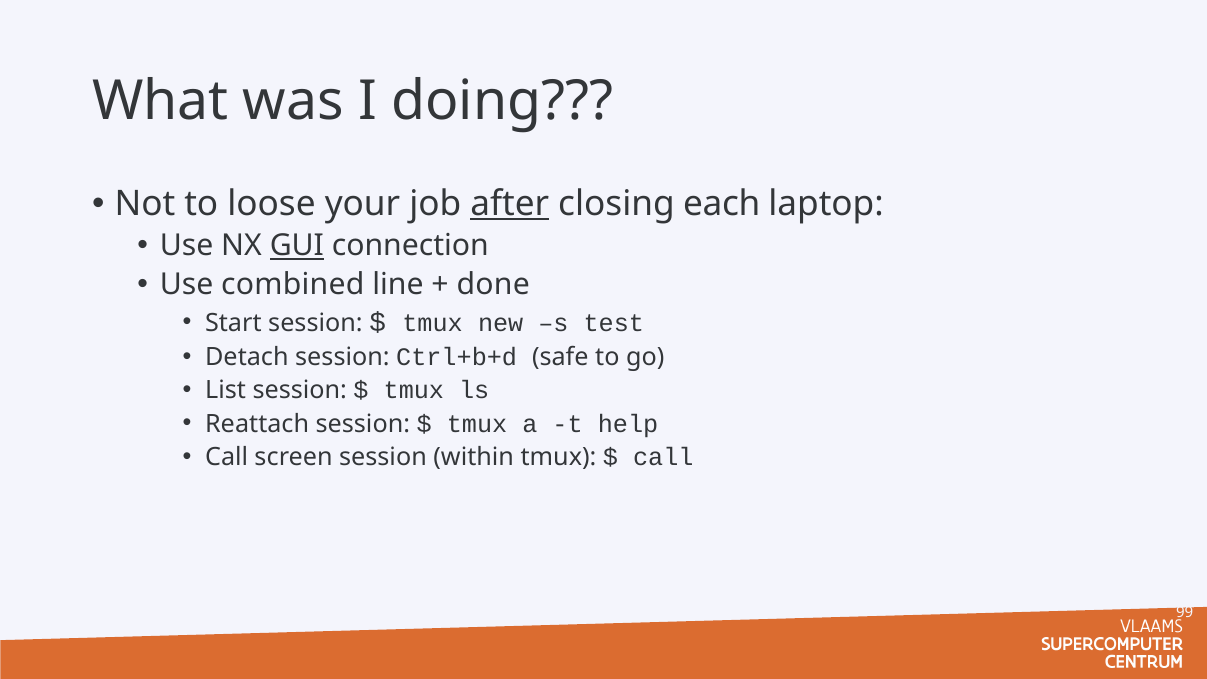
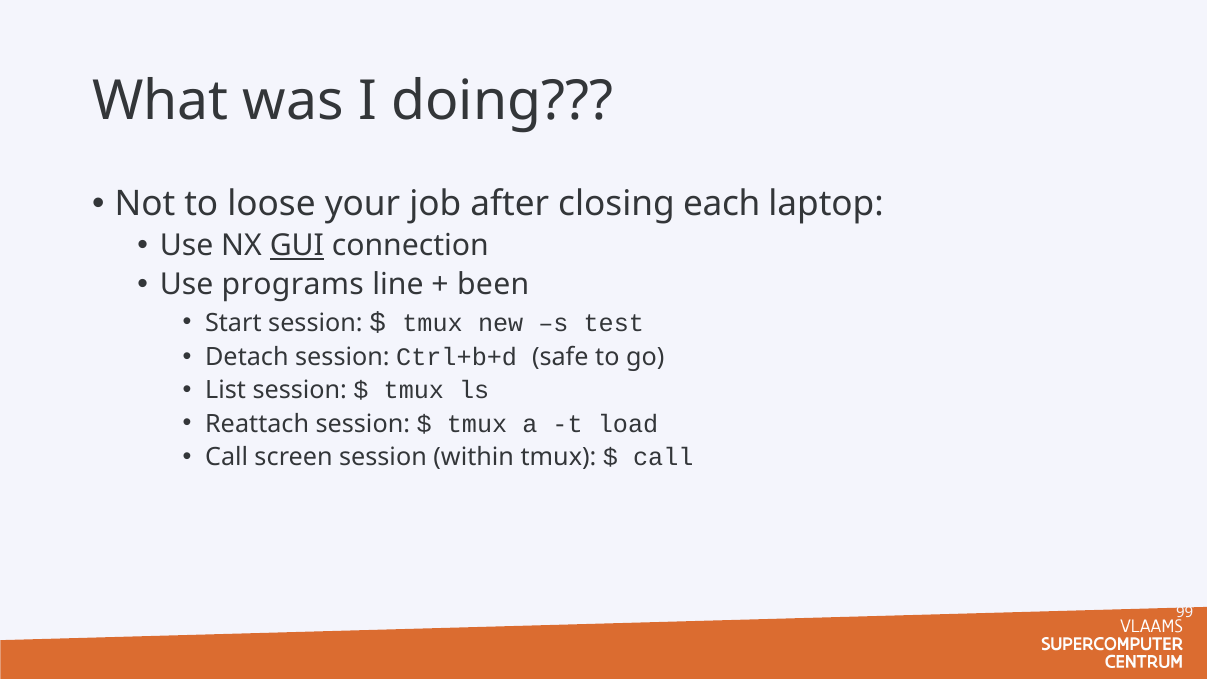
after underline: present -> none (510, 204)
combined: combined -> programs (293, 285)
done: done -> been (493, 285)
help: help -> load (628, 424)
